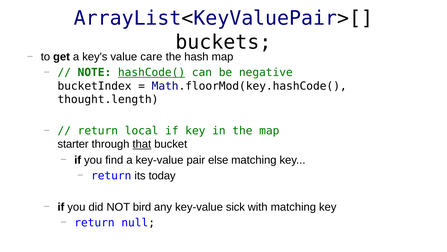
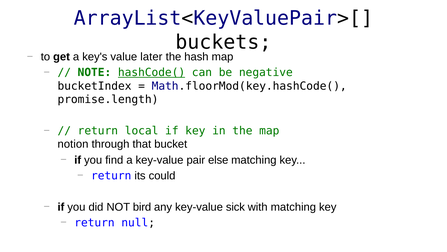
care: care -> later (151, 57)
thought.length: thought.length -> promise.length (108, 99)
starter: starter -> notion (73, 144)
that underline: present -> none (142, 144)
today: today -> could (162, 175)
